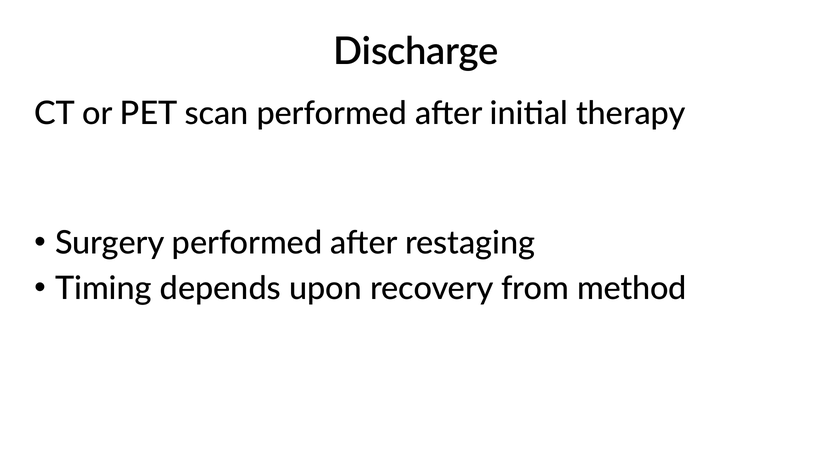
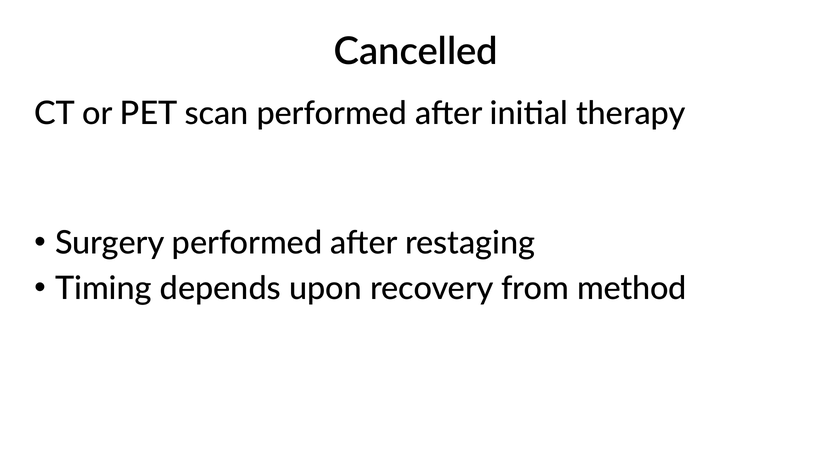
Discharge: Discharge -> Cancelled (416, 52)
